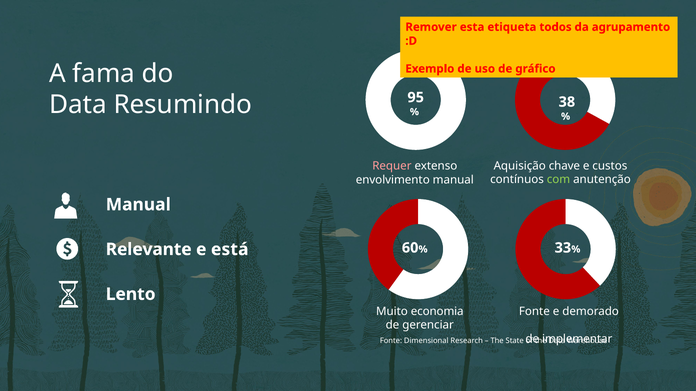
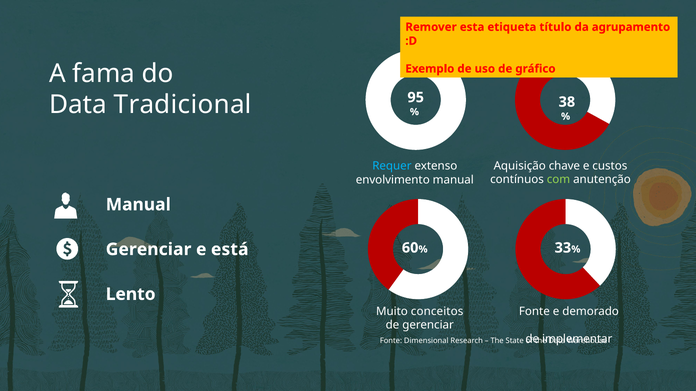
todos: todos -> título (555, 27)
Resumindo: Resumindo -> Tradicional (183, 105)
Requer colour: pink -> light blue (392, 166)
Relevante: Relevante -> Gerenciar (149, 250)
economia: economia -> conceitos (437, 312)
